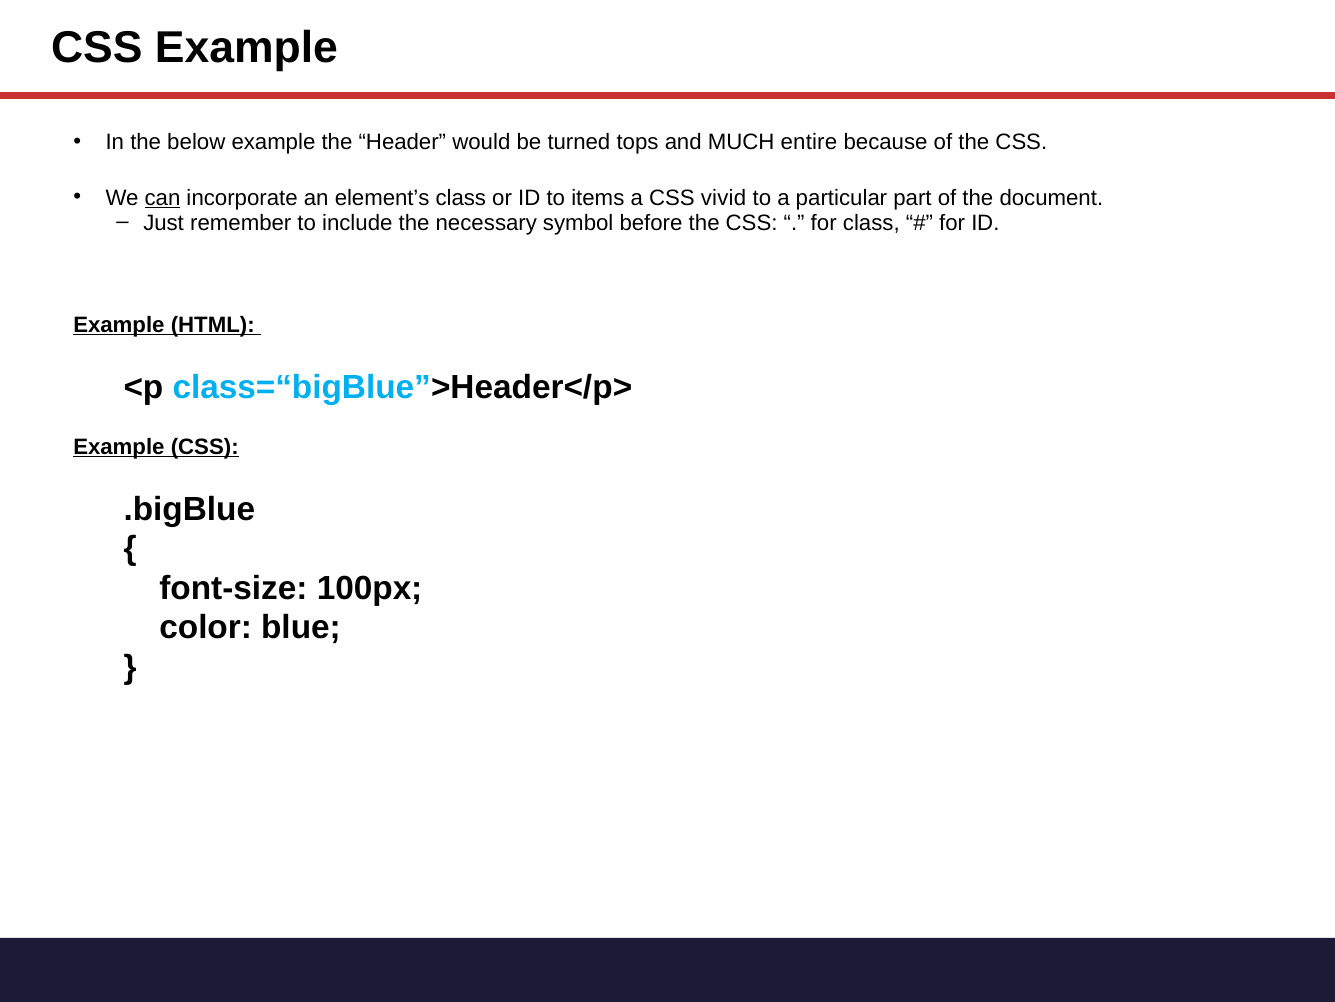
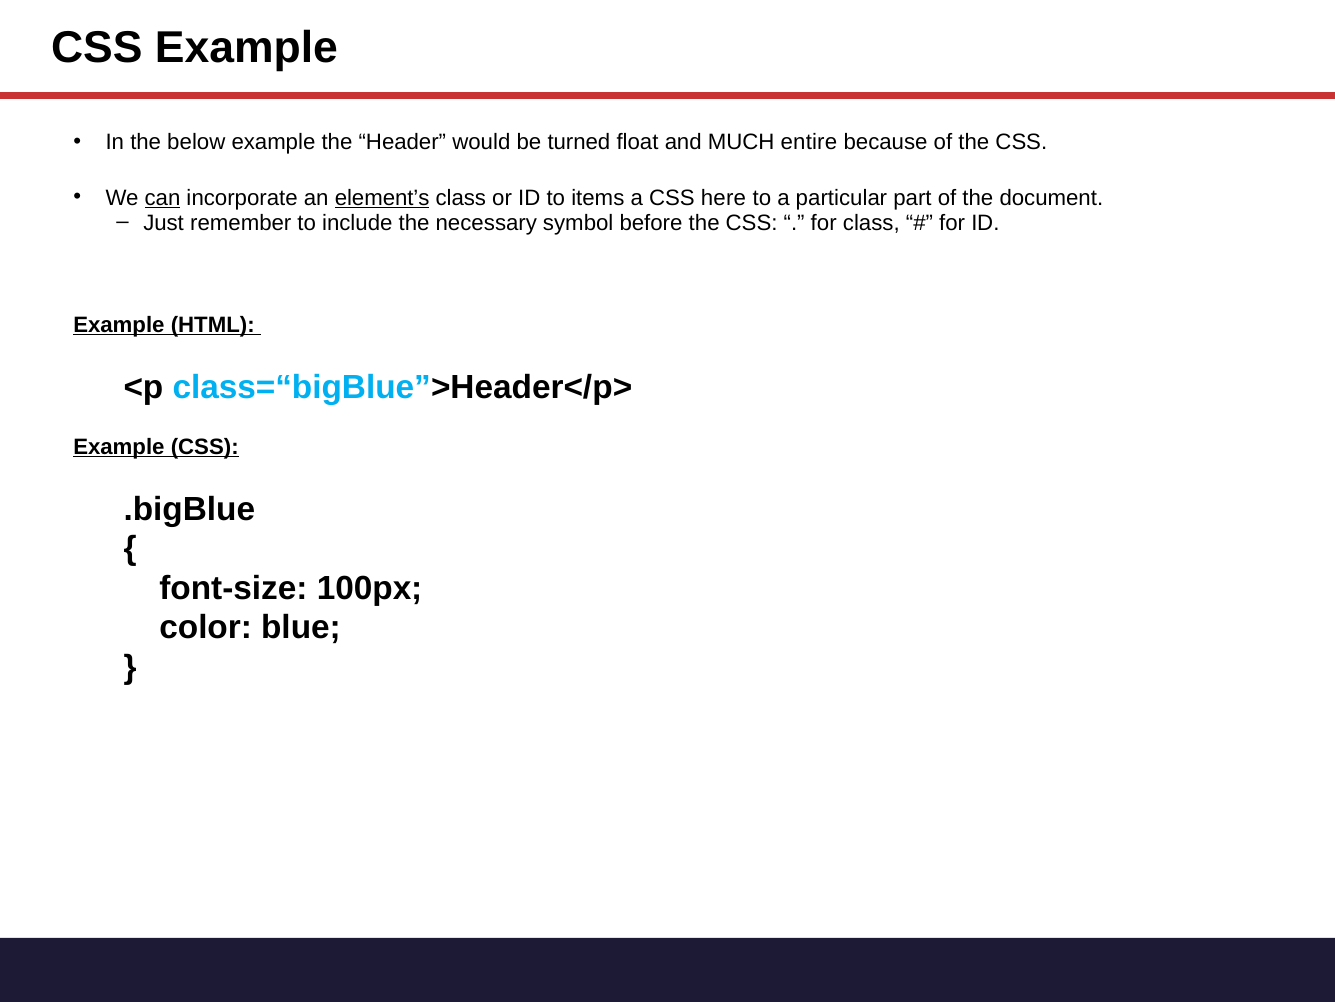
tops: tops -> float (638, 142)
element’s underline: none -> present (382, 198)
vivid: vivid -> here (723, 198)
